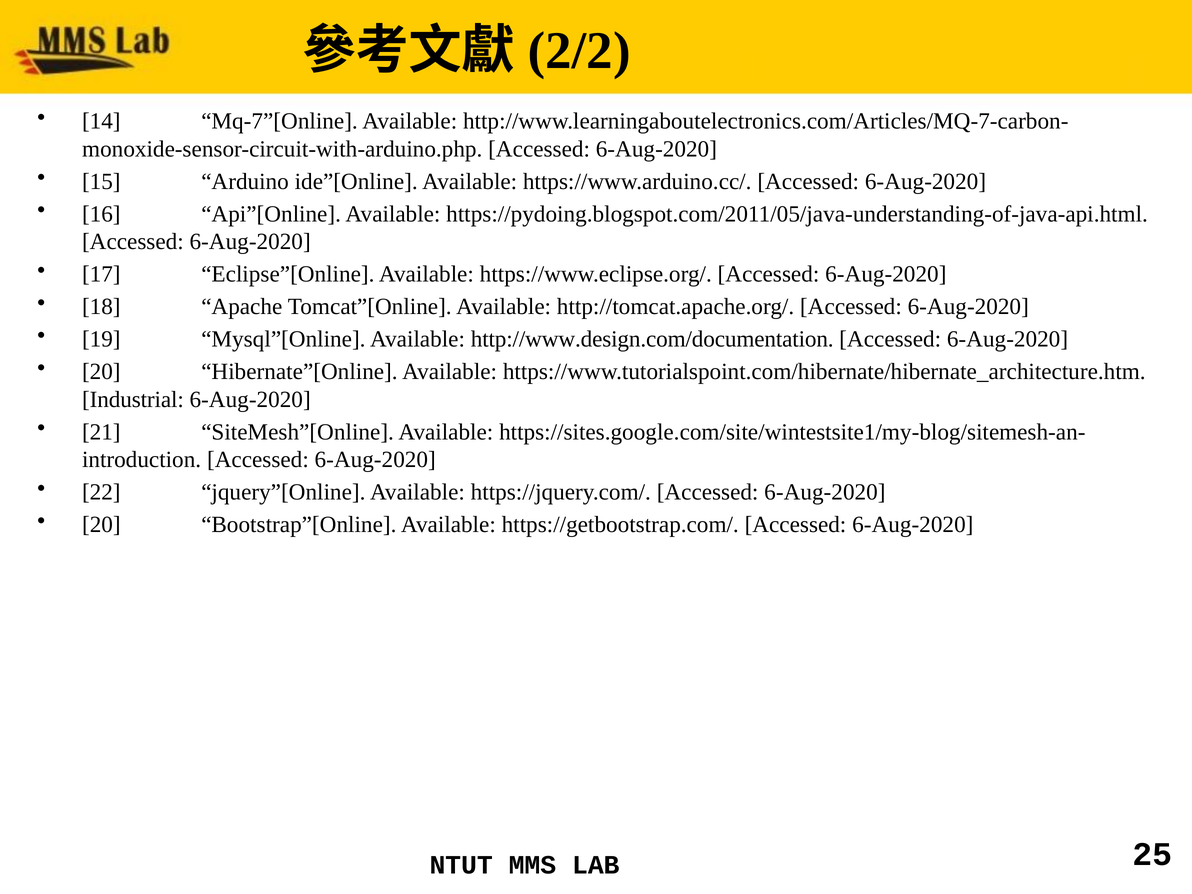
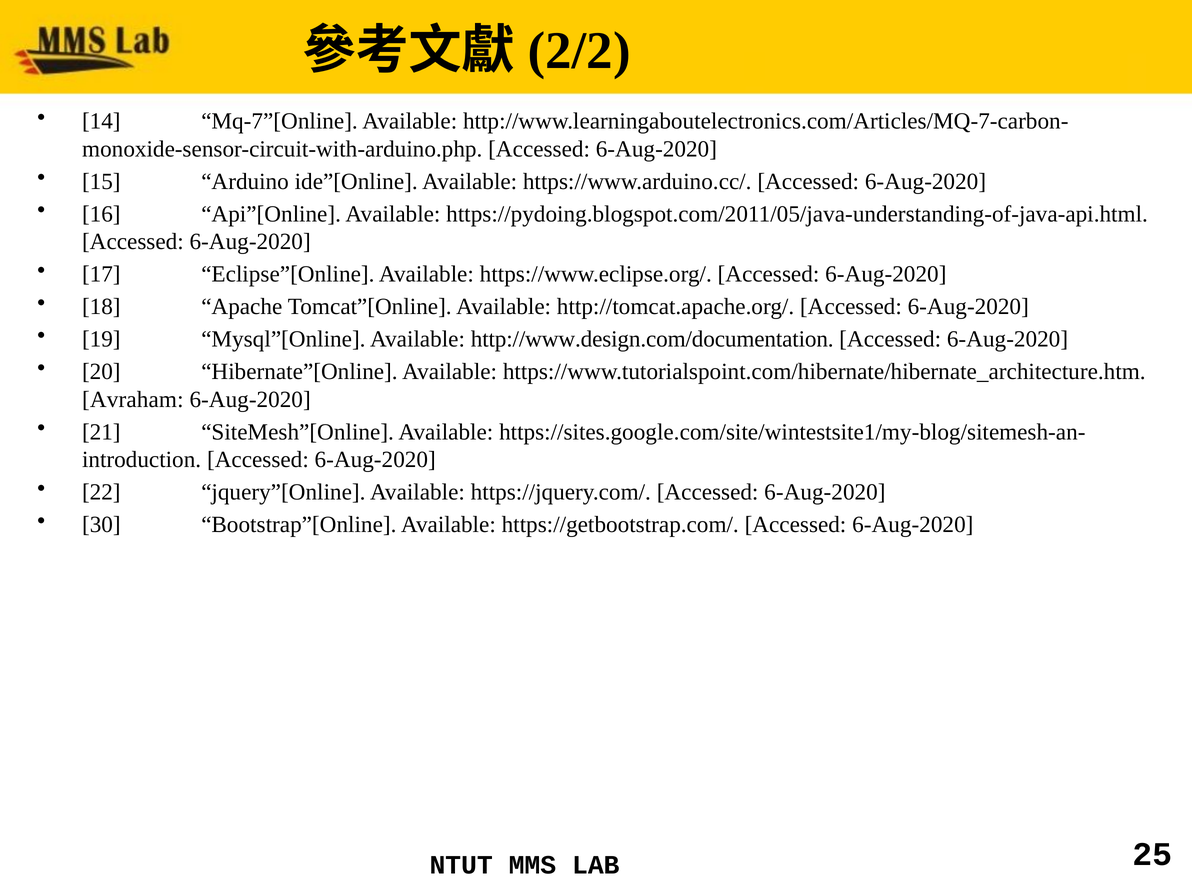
Industrial: Industrial -> Avraham (133, 400)
20: 20 -> 30 (101, 525)
